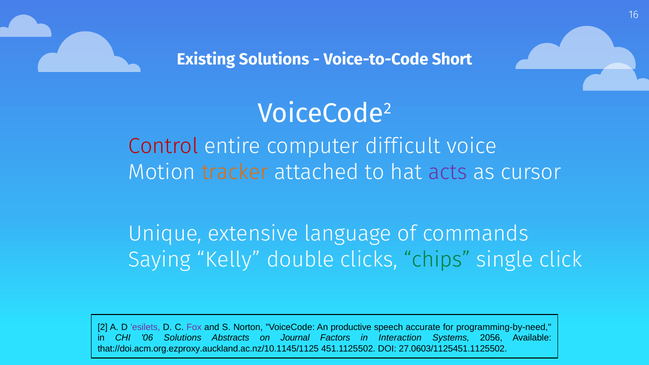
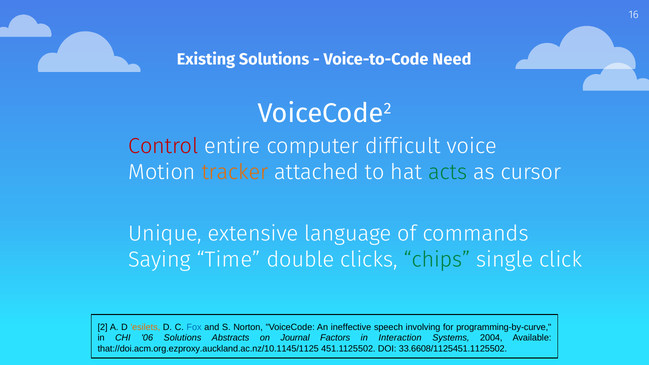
Short: Short -> Need (452, 59)
acts colour: purple -> green (448, 172)
Kelly: Kelly -> Time (229, 260)
esilets colour: purple -> orange (145, 327)
Fox colour: purple -> blue (194, 327)
productive: productive -> ineffective (351, 327)
accurate: accurate -> involving (423, 327)
programming-by-need: programming-by-need -> programming-by-curve (504, 327)
2056: 2056 -> 2004 (491, 338)
27.0603/1125451.1125502: 27.0603/1125451.1125502 -> 33.6608/1125451.1125502 (453, 349)
